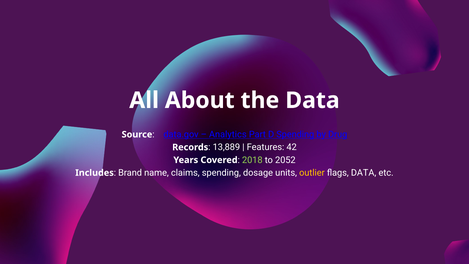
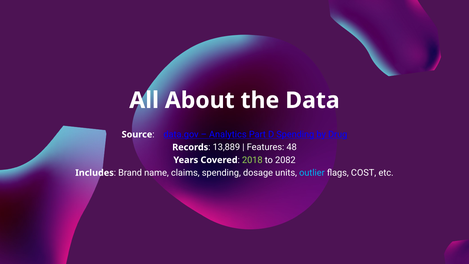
42: 42 -> 48 (292, 147)
2052: 2052 -> 2082 (285, 160)
outlier colour: yellow -> light blue (312, 173)
flags DATA: DATA -> COST (364, 173)
